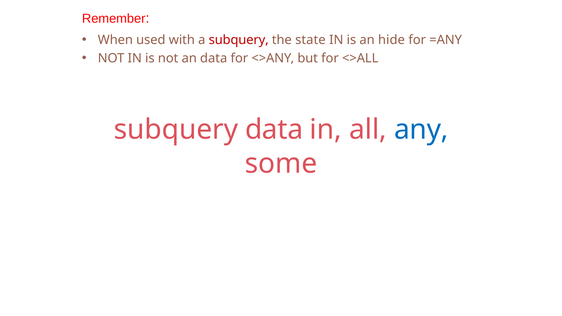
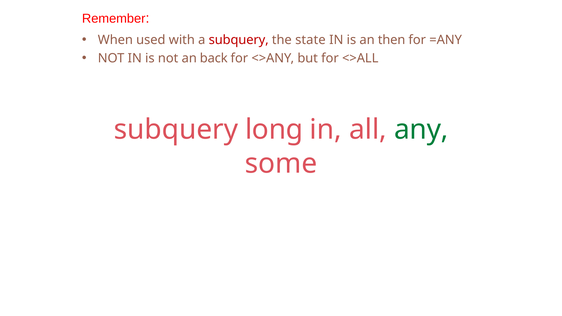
hide: hide -> then (392, 40)
an data: data -> back (214, 58)
subquery data: data -> long (274, 130)
any colour: blue -> green (421, 130)
